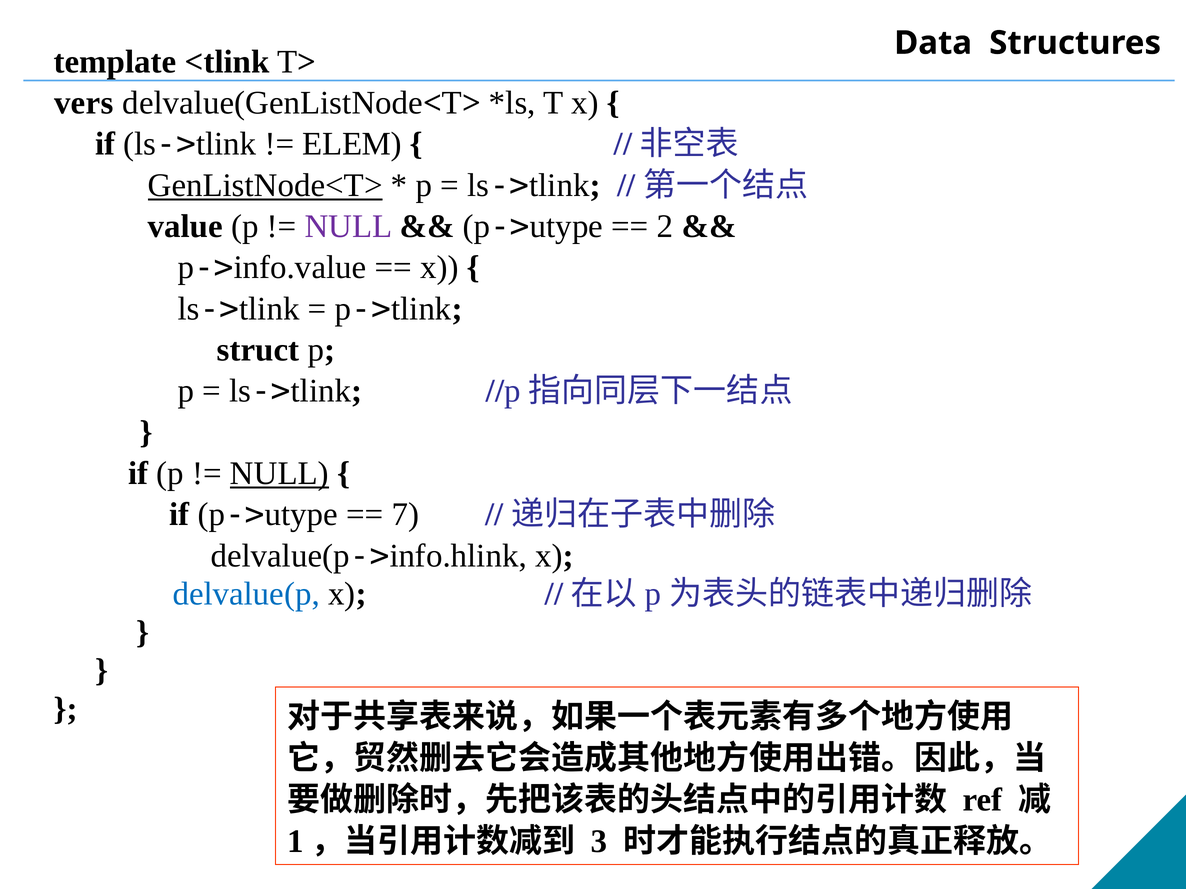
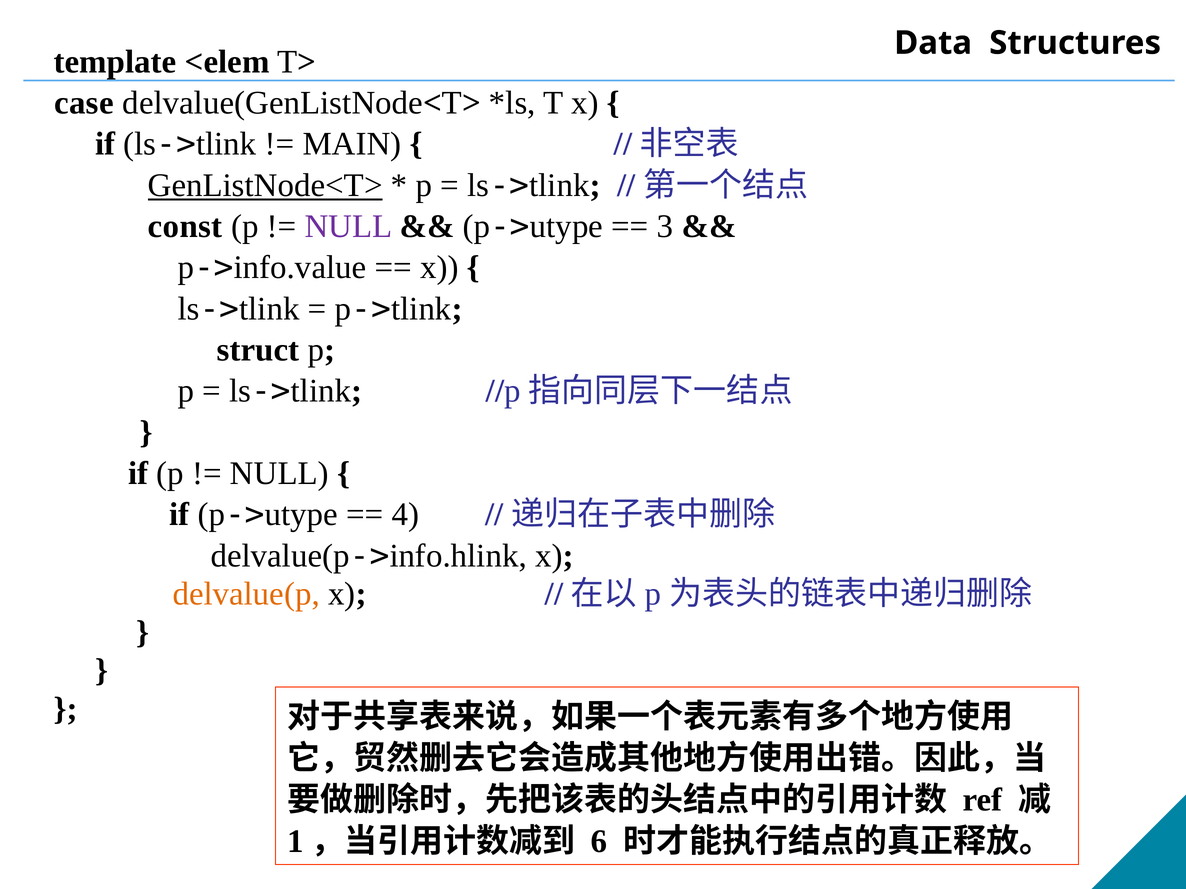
<tlink: <tlink -> <elem (227, 62)
vers: vers -> case (84, 103)
ELEM: ELEM -> MAIN (352, 144)
value: value -> const (185, 227)
2: 2 -> 3 (665, 227)
NULL underline: present -> none (279, 474)
7: 7 -> 4 (405, 515)
delvalue(p colour: blue -> orange (246, 594)
3: 3 -> 6 (599, 842)
